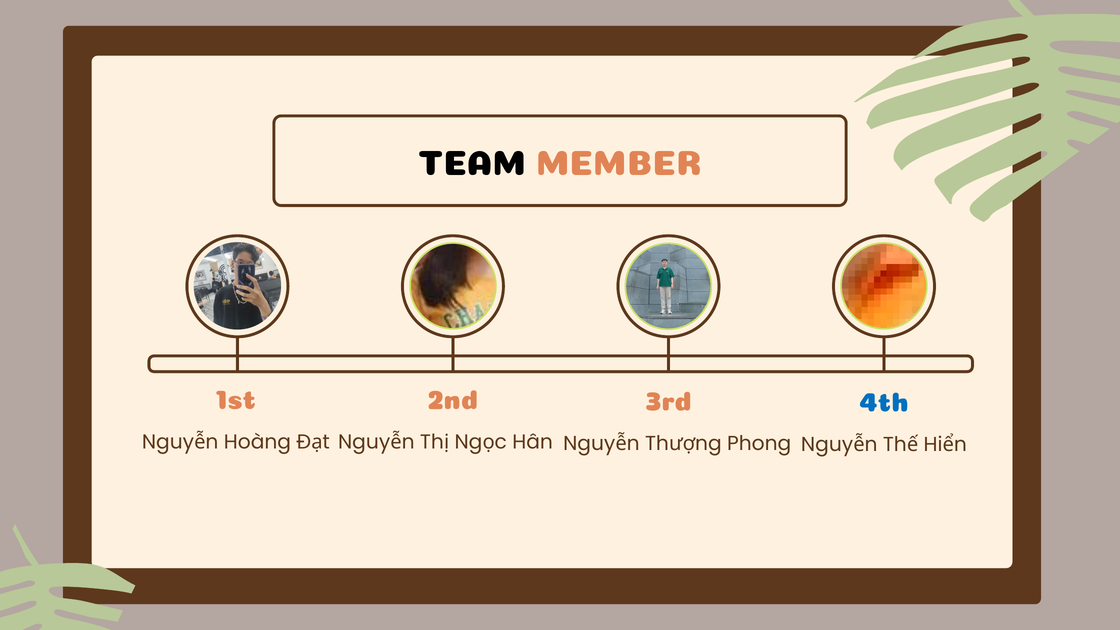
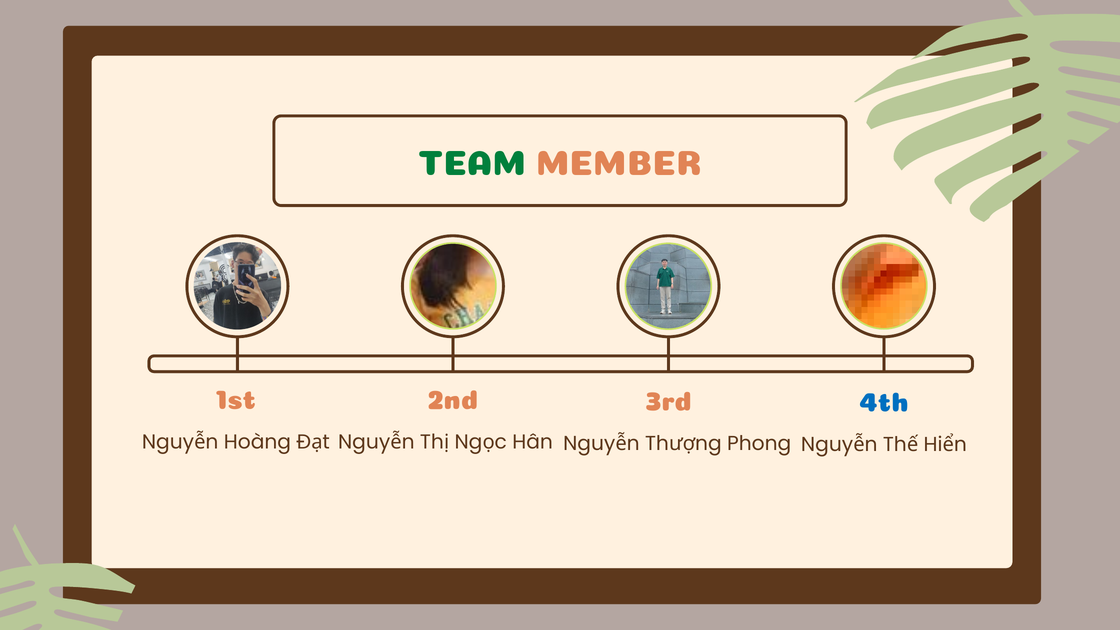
TEAM colour: black -> green (472, 163)
